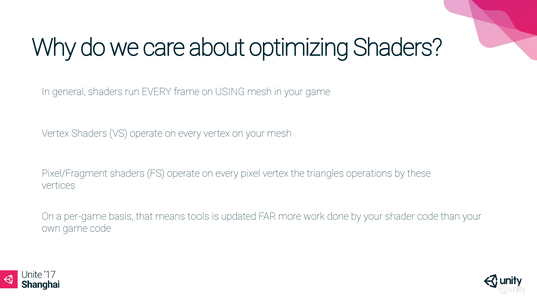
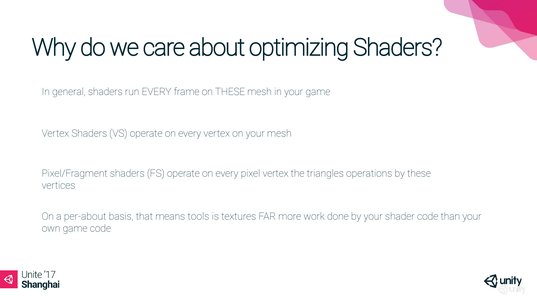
on USING: USING -> THESE (230, 92)
per-game: per-game -> per-about (85, 216)
updated: updated -> textures (239, 216)
